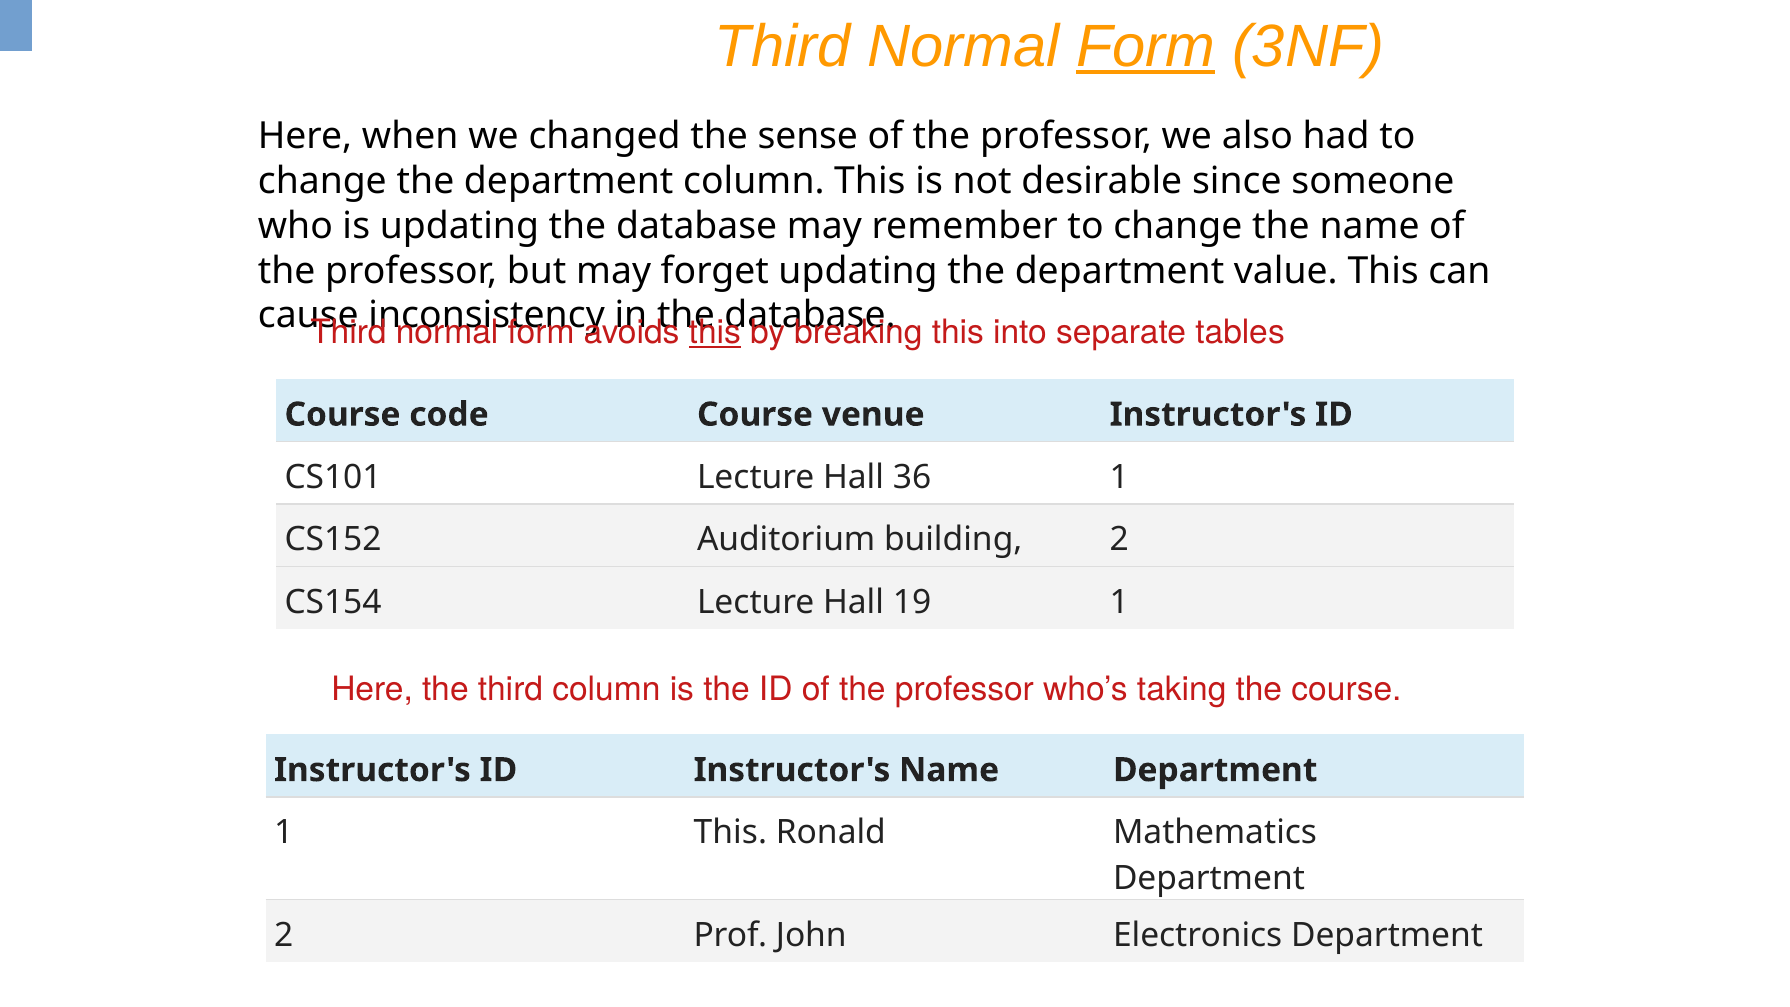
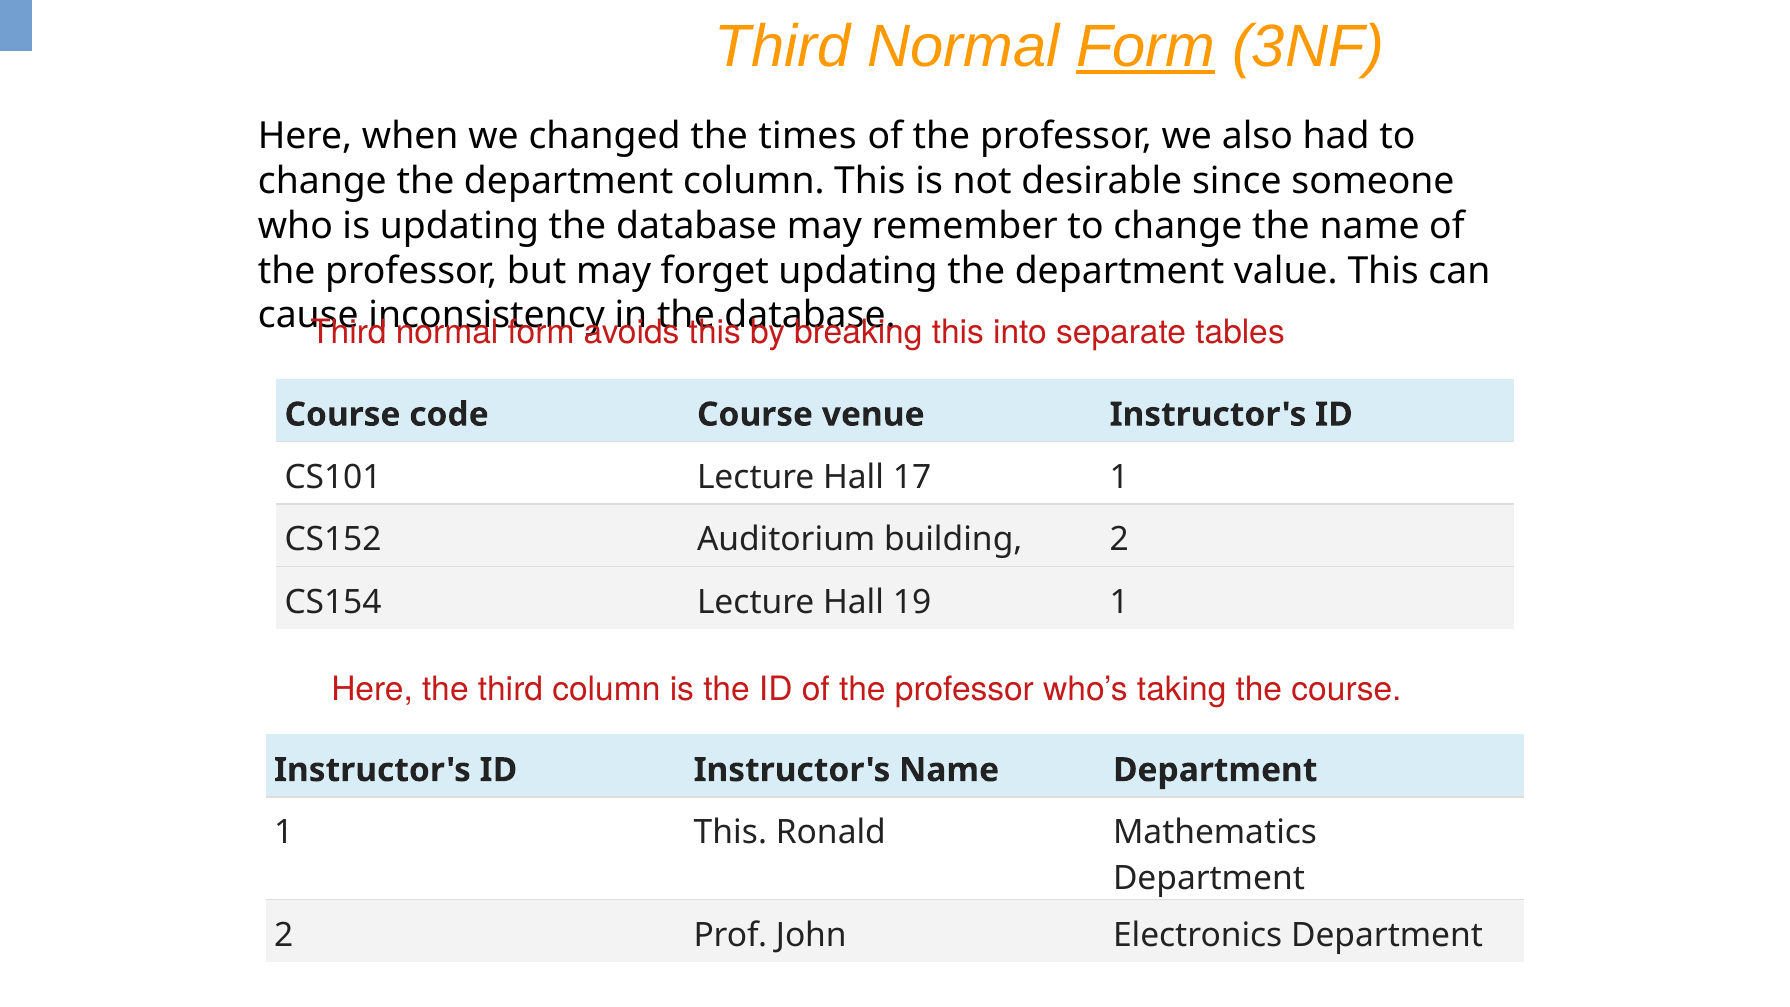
sense: sense -> times (808, 136)
this underline: present -> none (715, 333)
36: 36 -> 17 (912, 477)
